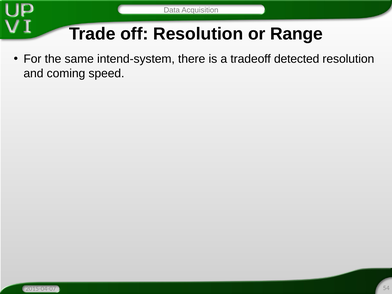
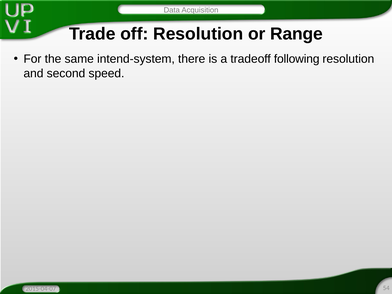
detected: detected -> following (297, 59)
coming: coming -> second (66, 73)
